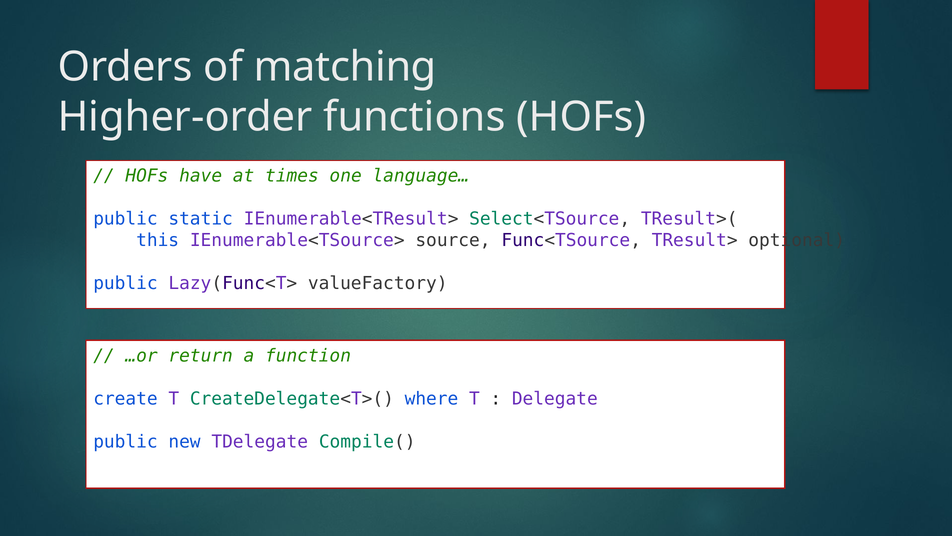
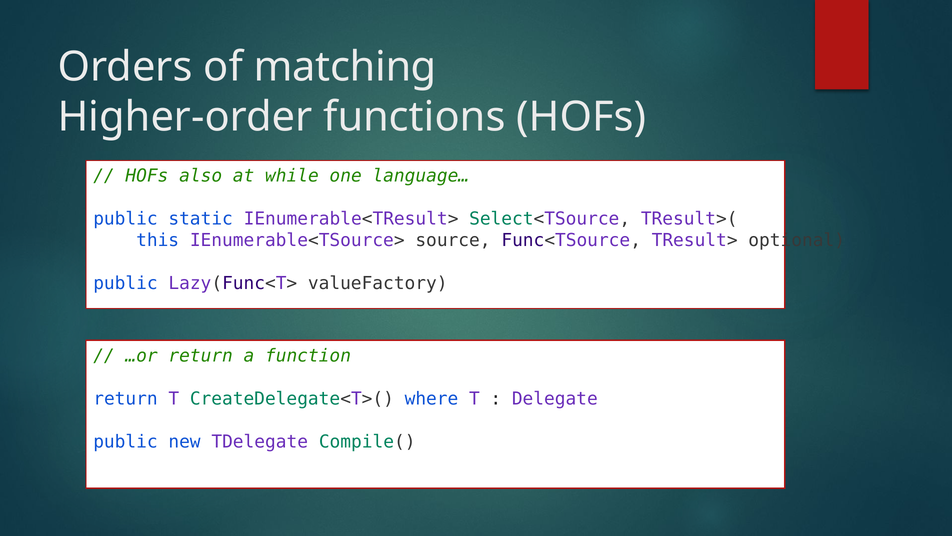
have: have -> also (201, 176)
times: times -> while (292, 176)
create: create -> return (125, 398)
